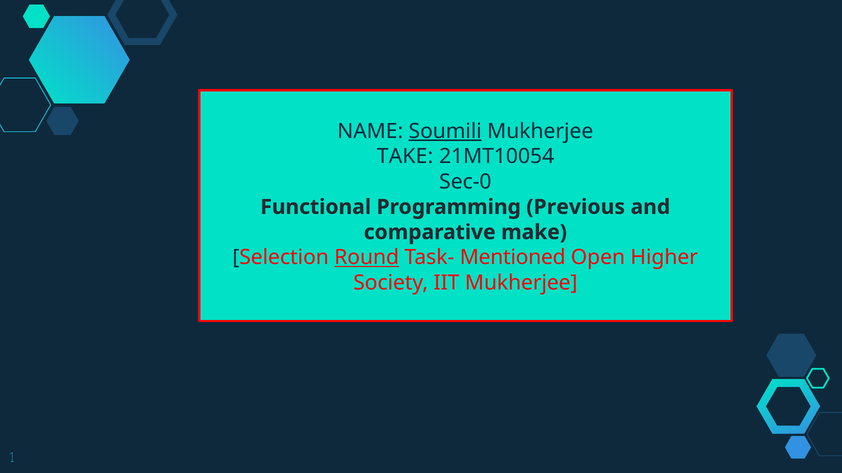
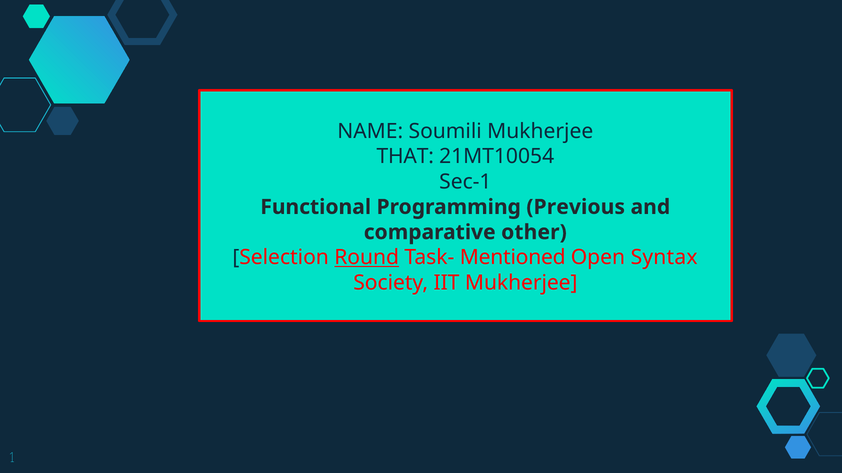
Soumili underline: present -> none (445, 131)
TAKE: TAKE -> THAT (405, 157)
Sec-0: Sec-0 -> Sec-1 (465, 182)
make: make -> other (534, 233)
Higher: Higher -> Syntax (664, 258)
